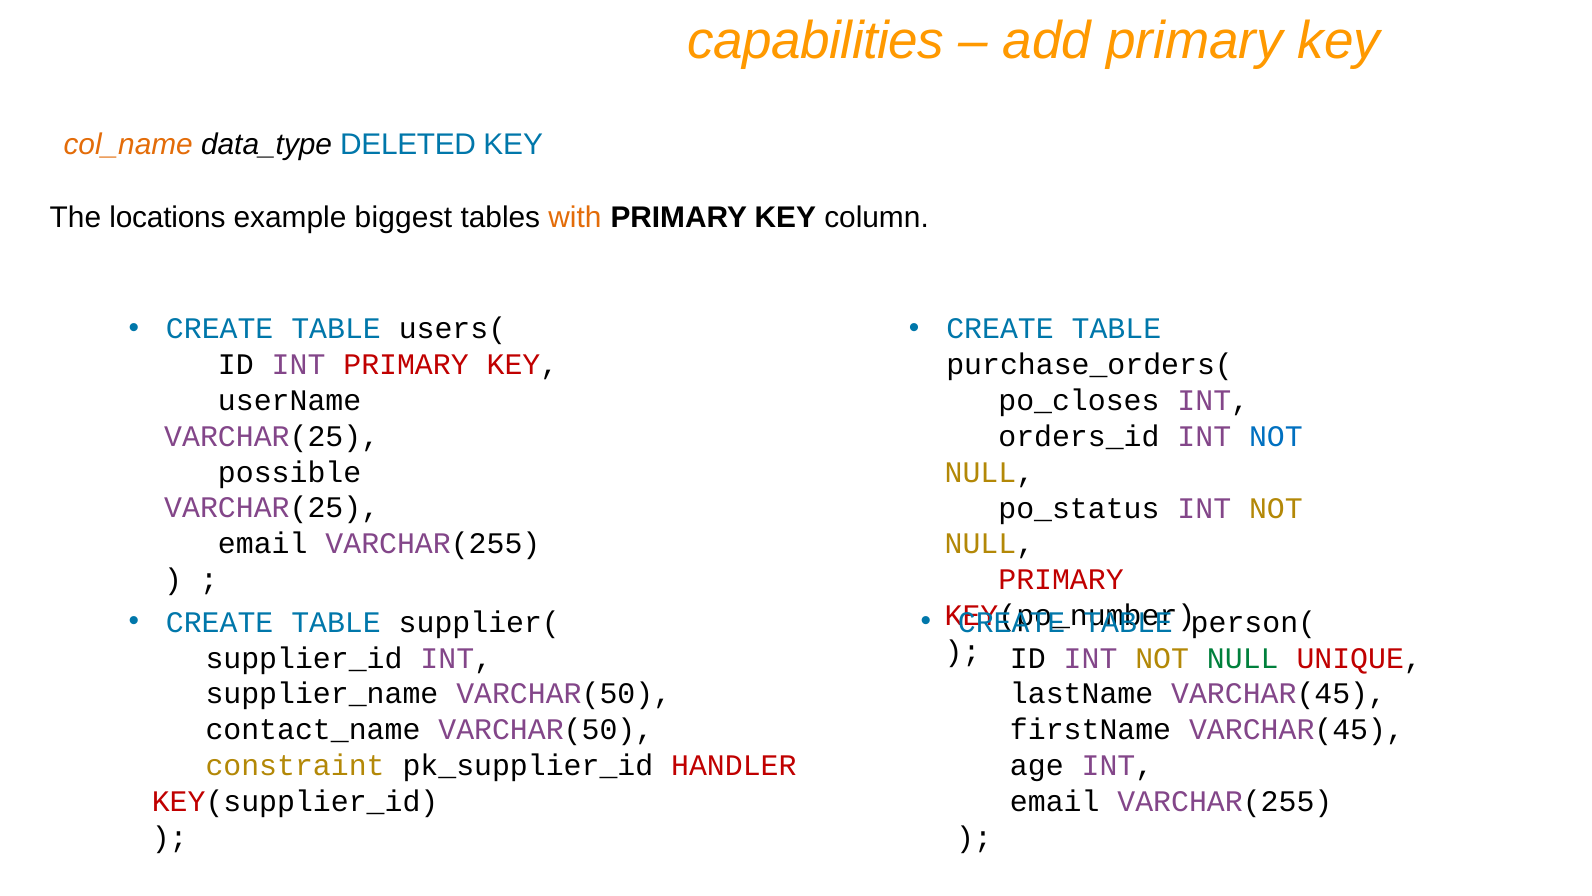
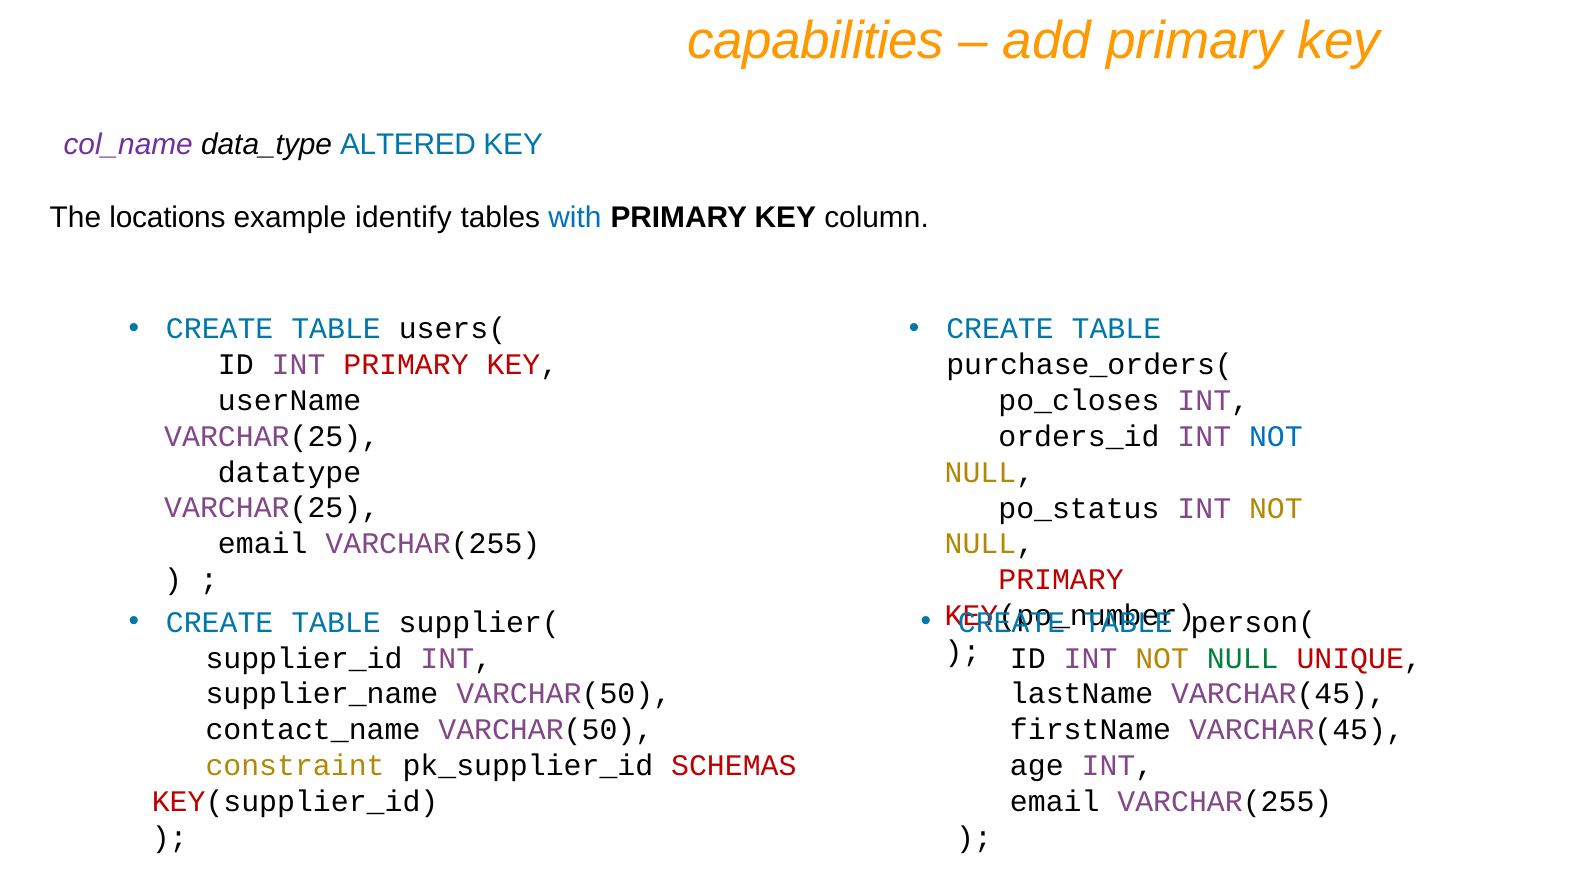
col_name colour: orange -> purple (128, 144)
DELETED: DELETED -> ALTERED (408, 144)
biggest: biggest -> identify (403, 218)
with colour: orange -> blue (575, 218)
possible: possible -> datatype (290, 472)
HANDLER: HANDLER -> SCHEMAS (734, 765)
